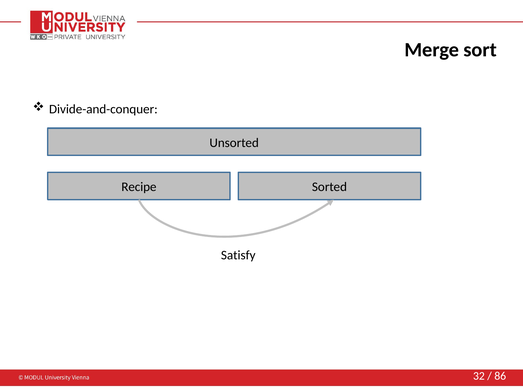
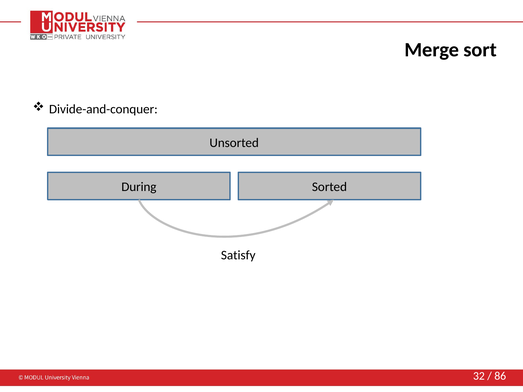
Recipe: Recipe -> During (139, 187)
